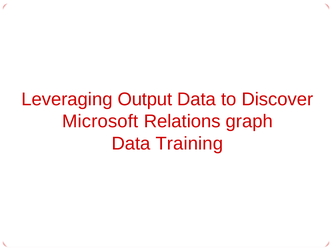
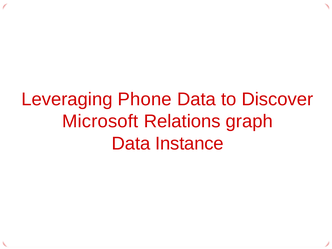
Output: Output -> Phone (145, 99)
Training: Training -> Instance (189, 143)
